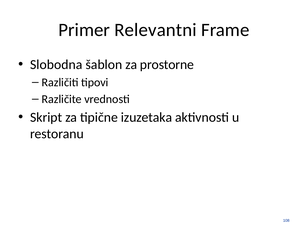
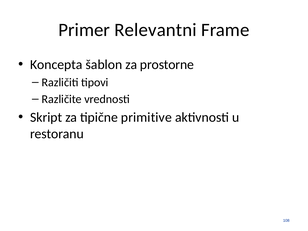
Slobodna: Slobodna -> Koncepta (56, 65)
izuzetaka: izuzetaka -> primitive (146, 117)
